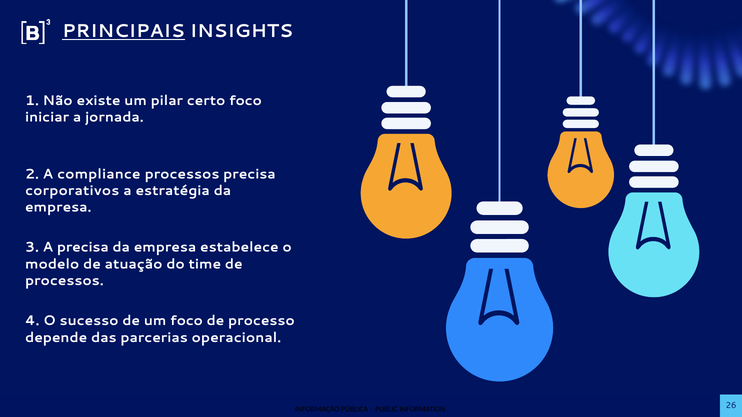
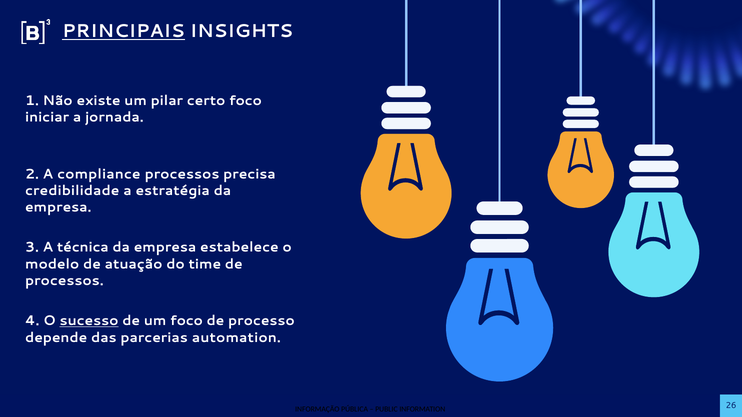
corporativos: corporativos -> credibilidade (72, 191)
A precisa: precisa -> técnica (83, 248)
sucesso underline: none -> present (89, 321)
operacional: operacional -> automation (236, 338)
